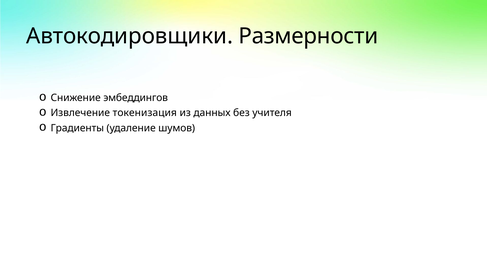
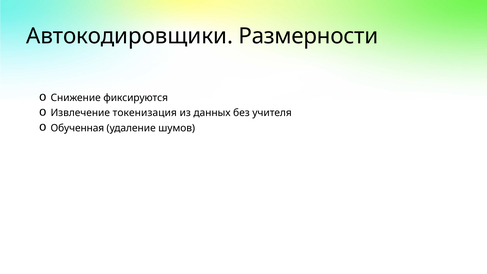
эмбеддингов: эмбеддингов -> фиксируются (136, 98)
Градиенты: Градиенты -> Обученная (77, 128)
